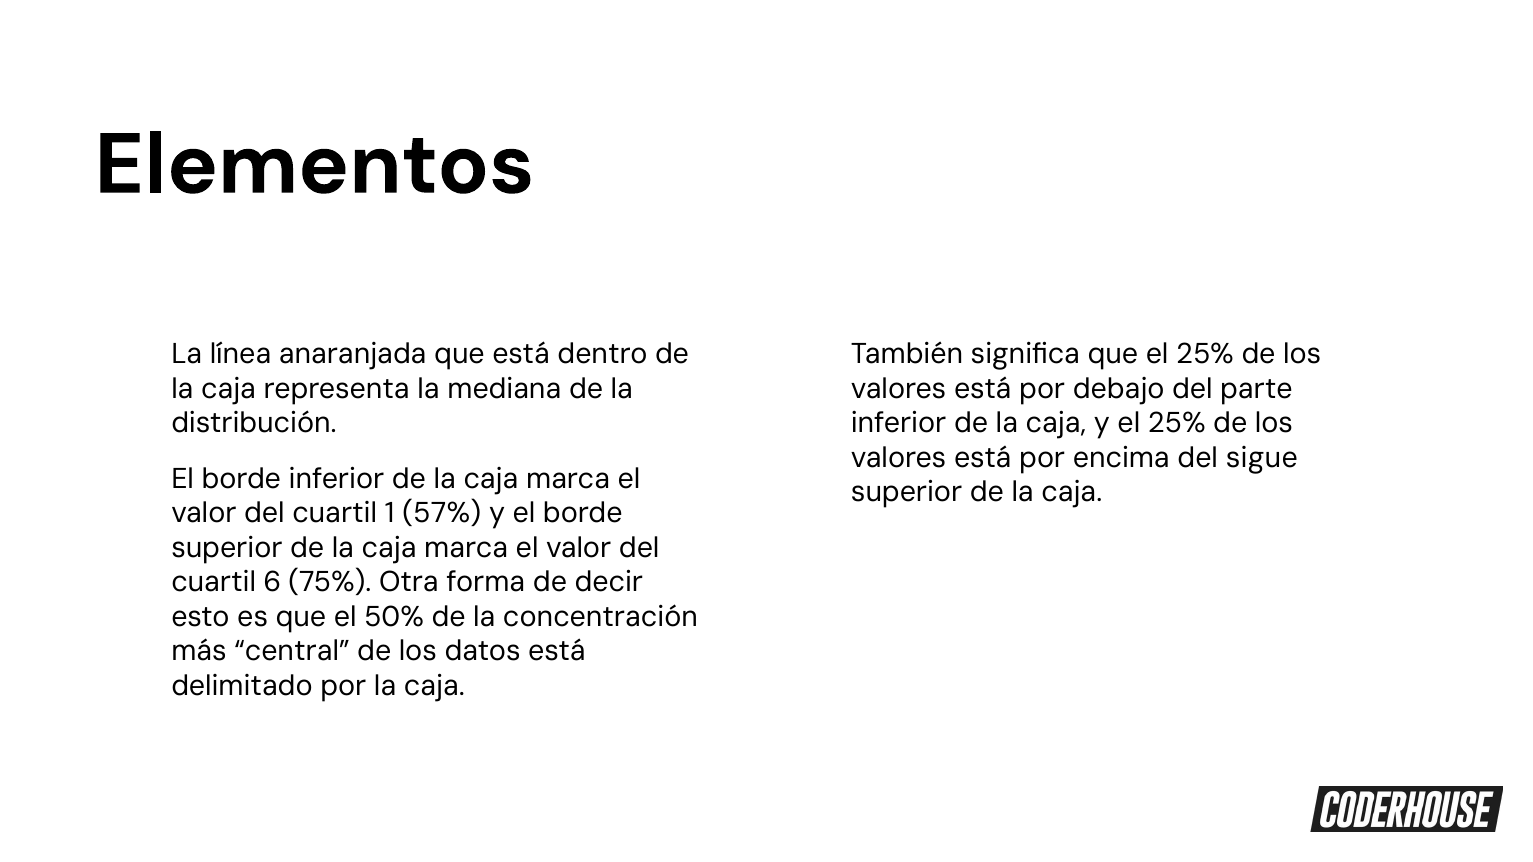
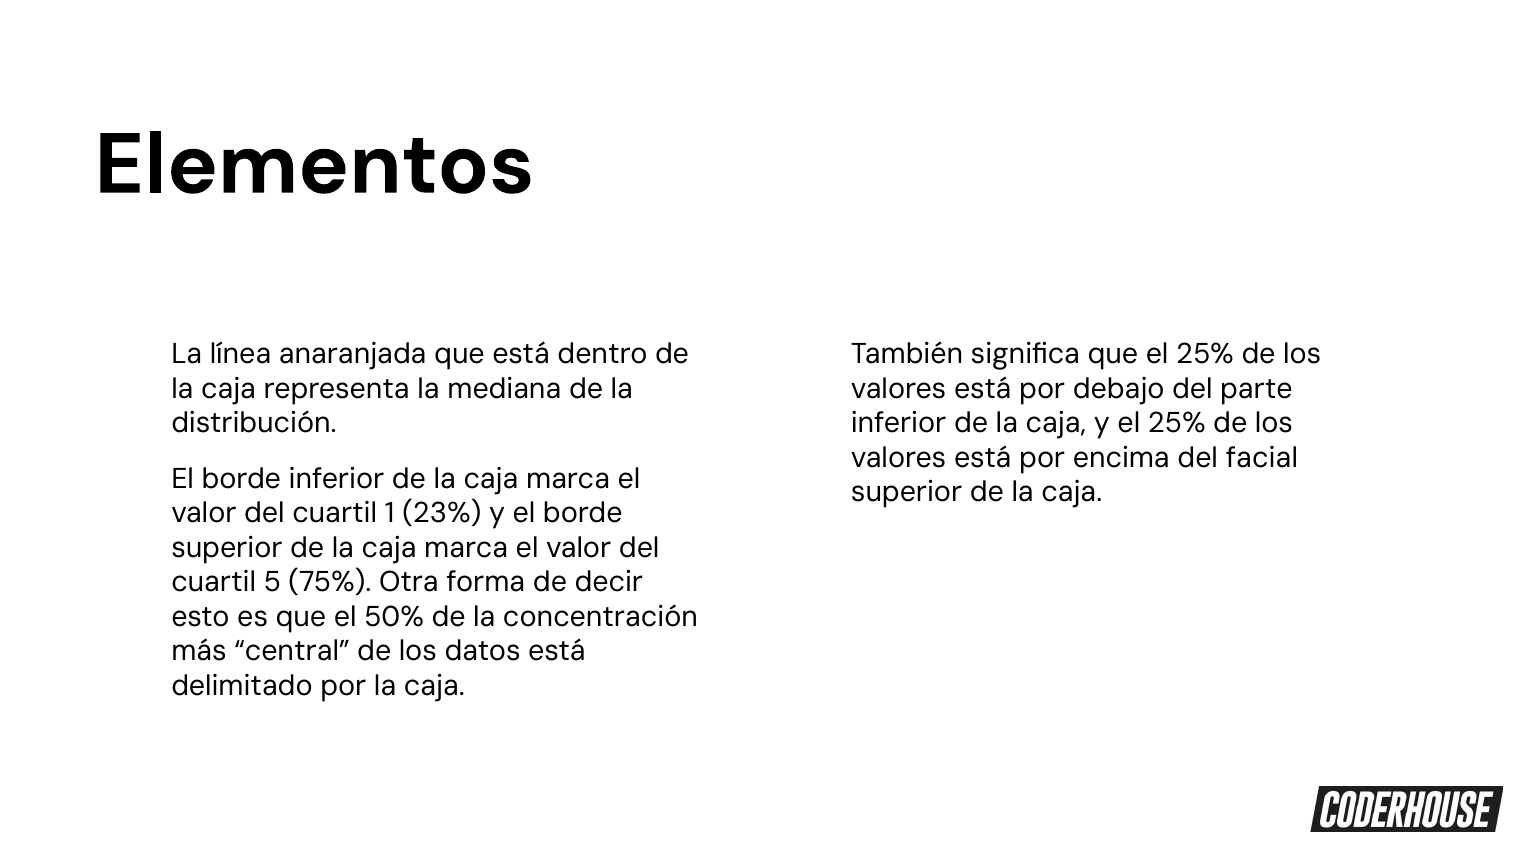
sigue: sigue -> facial (1262, 458)
57%: 57% -> 23% (442, 514)
6: 6 -> 5 (272, 583)
